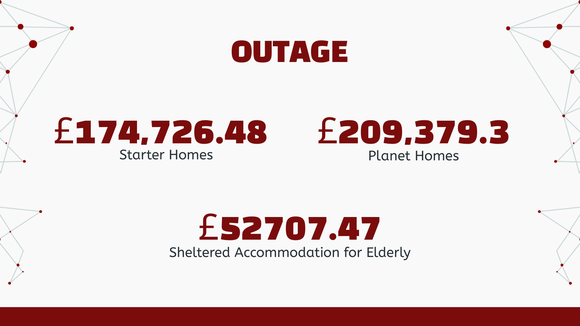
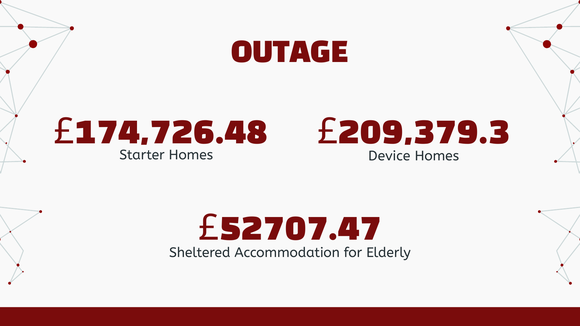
Planet: Planet -> Device (389, 156)
